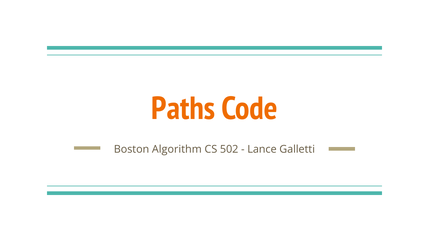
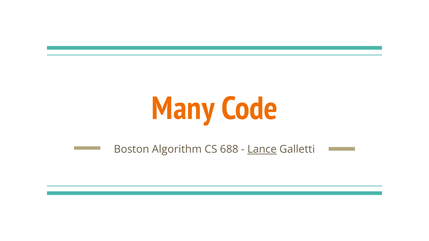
Paths: Paths -> Many (183, 109)
502: 502 -> 688 (229, 149)
Lance underline: none -> present (262, 149)
